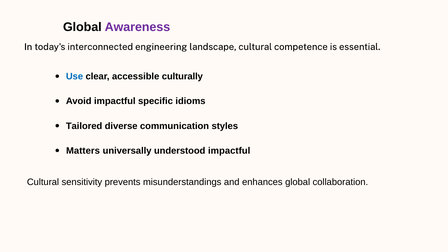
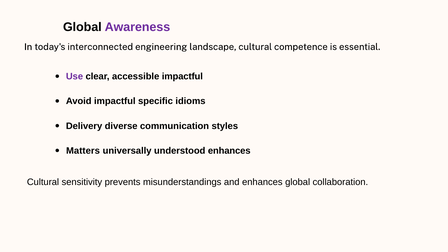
Use colour: blue -> purple (74, 76)
accessible culturally: culturally -> impactful (182, 76)
Tailored: Tailored -> Delivery (84, 126)
understood impactful: impactful -> enhances (229, 151)
